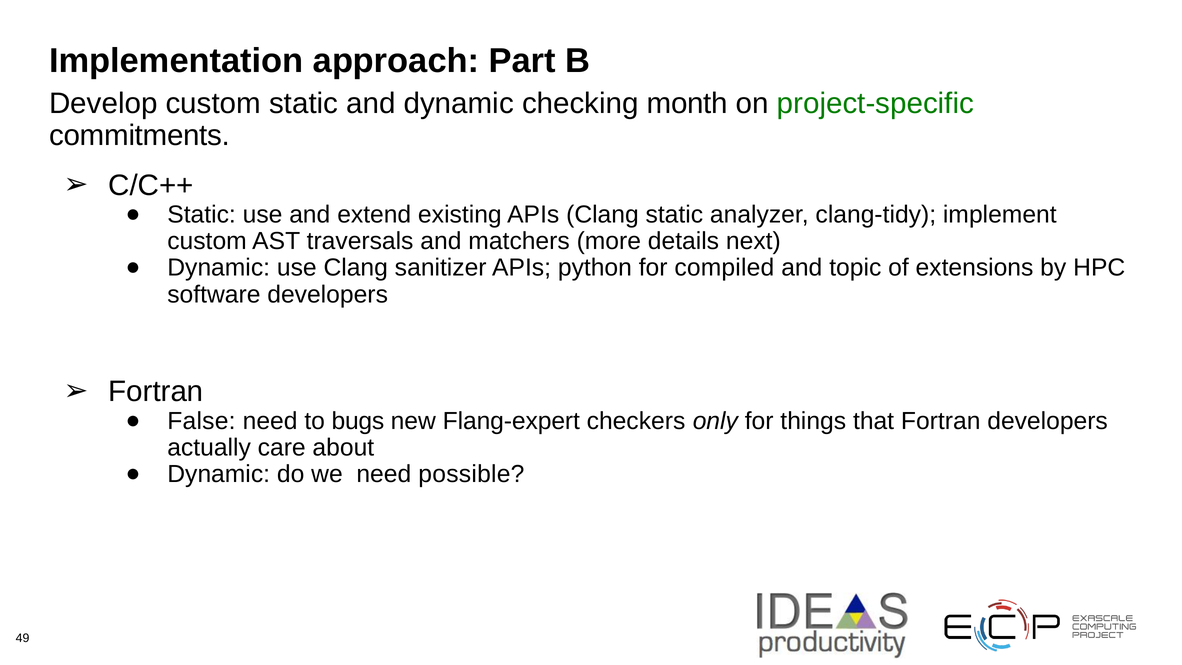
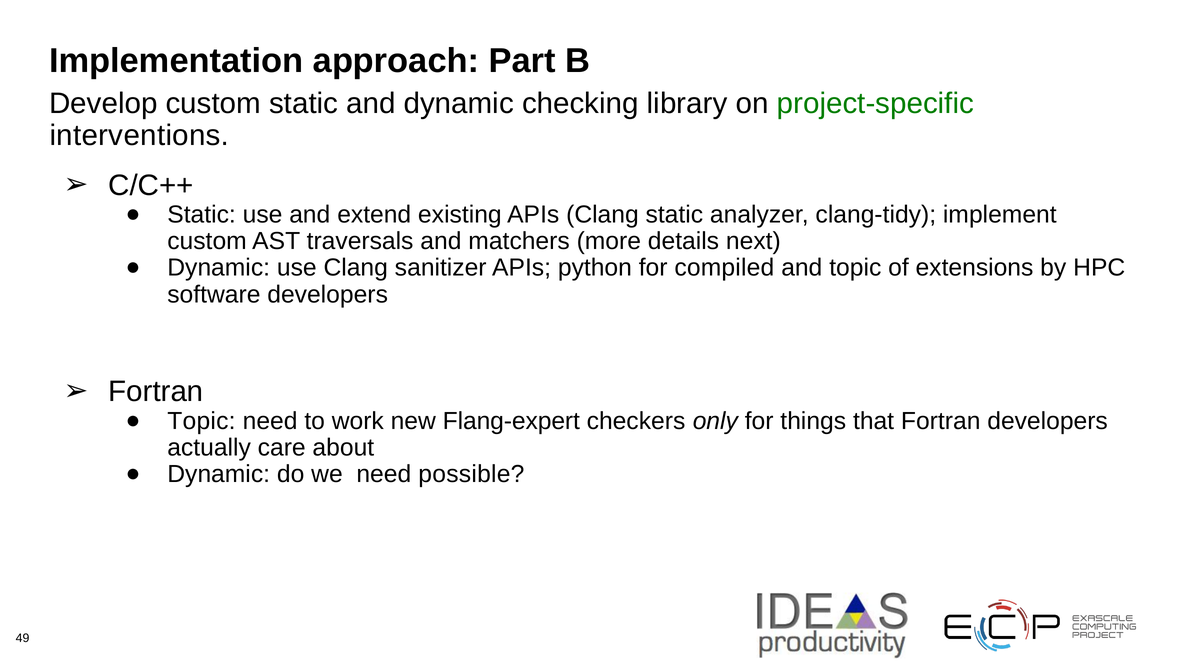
month: month -> library (687, 103)
commitments: commitments -> interventions (139, 135)
False: False -> Topic (201, 421)
bugs: bugs -> work (358, 421)
